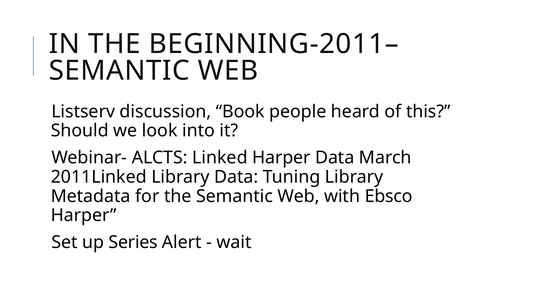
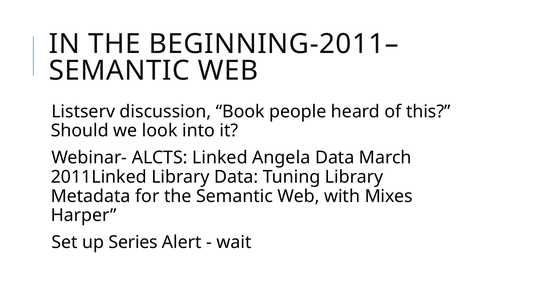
Linked Harper: Harper -> Angela (281, 158)
Ebsco: Ebsco -> Mixes (389, 196)
